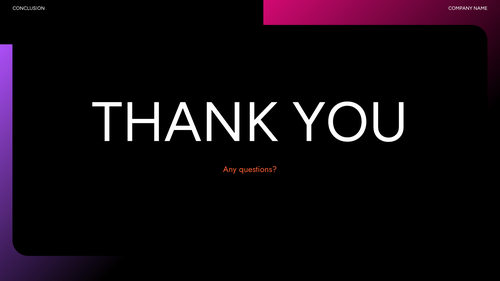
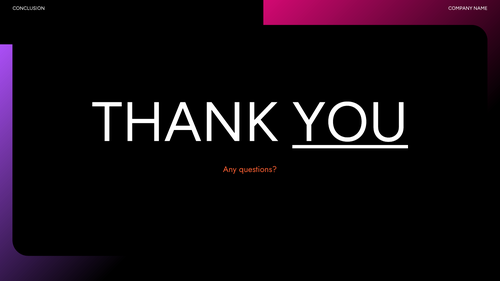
YOU underline: none -> present (350, 123)
